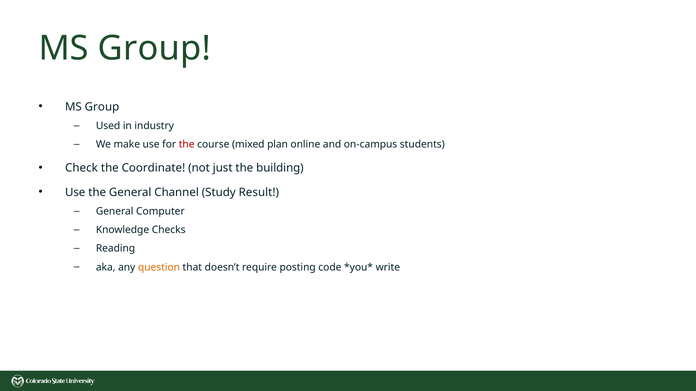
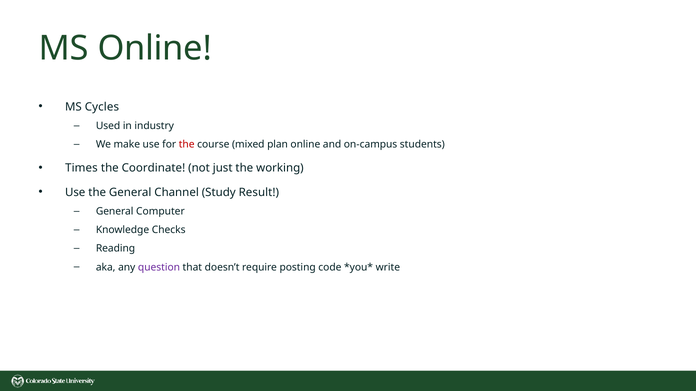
Group: Group -> Online (155, 48)
Group: Group -> Cycles (102, 107)
Check: Check -> Times (81, 168)
building: building -> working (280, 168)
question colour: orange -> purple (159, 267)
